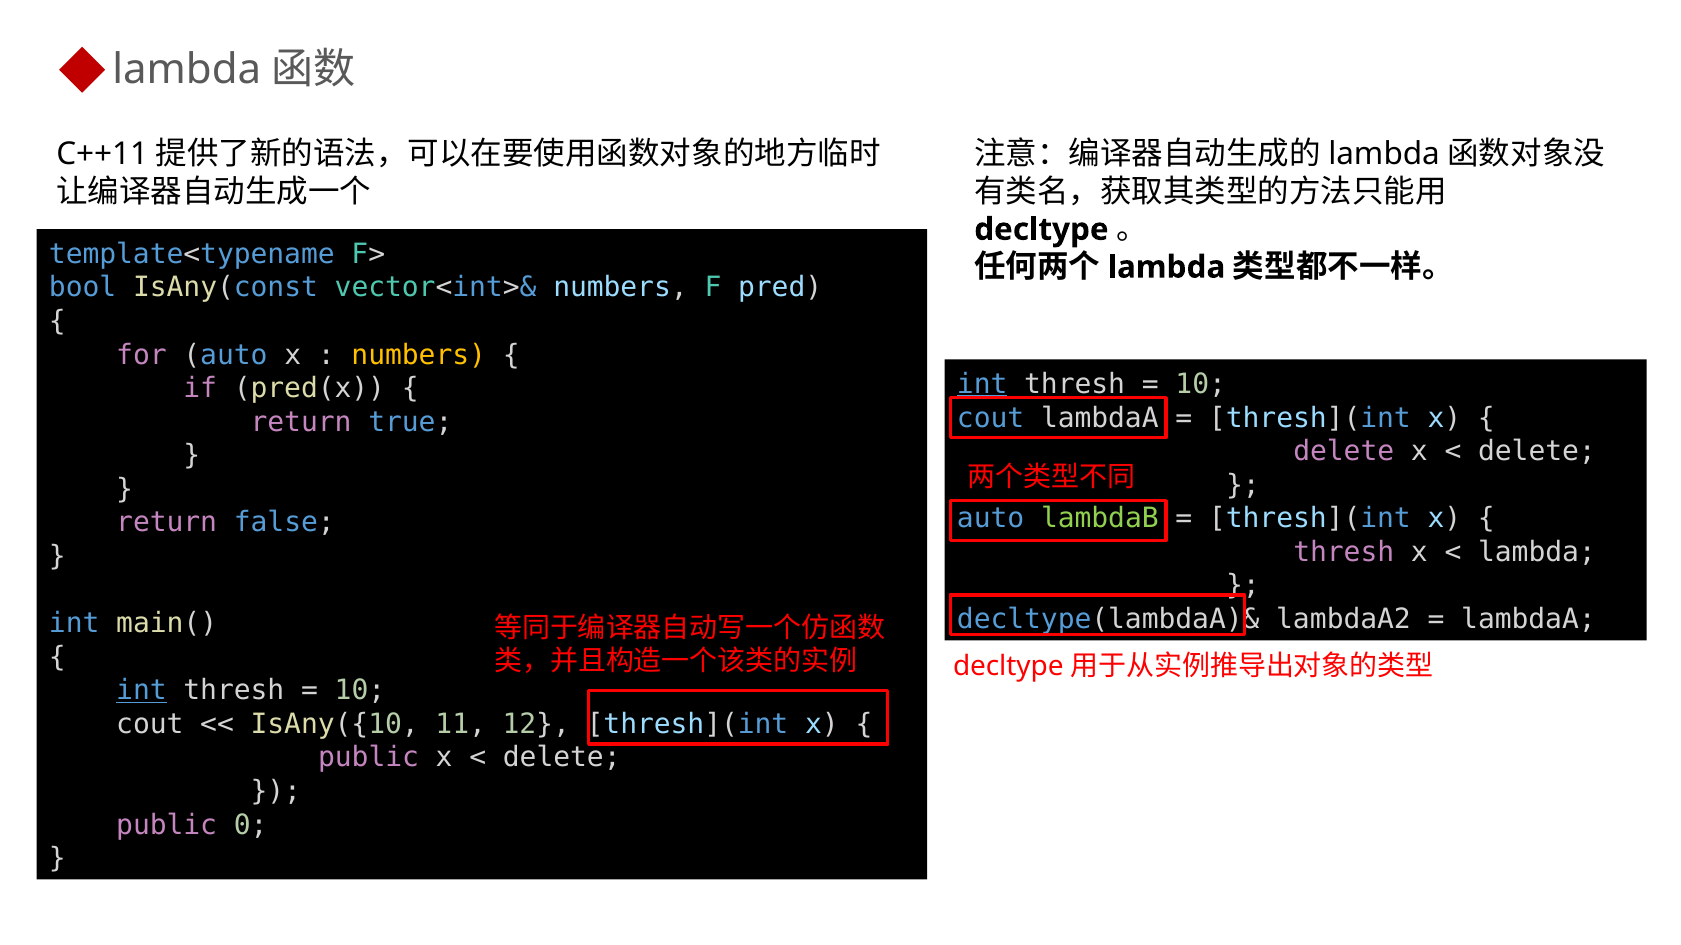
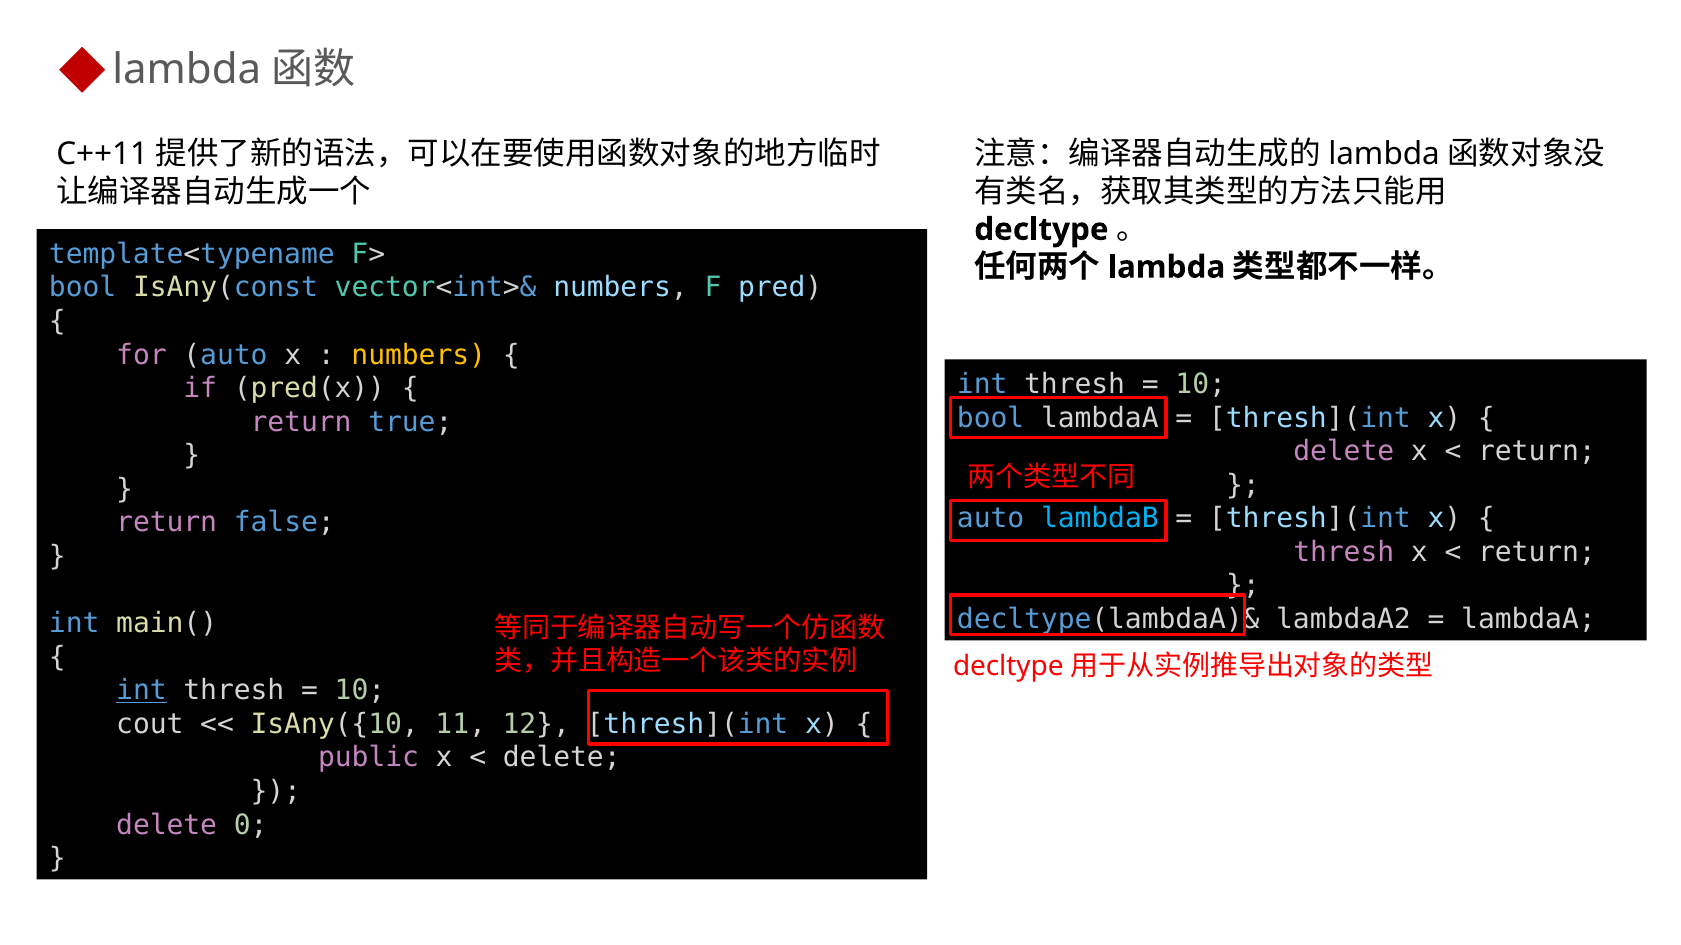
int underline: present -> none (982, 384)
cout: cout -> bool (991, 418)
delete: delete -> return (1537, 452)
lambdaB colour: light green -> light blue (1100, 519)
lambda: lambda -> return (1537, 552)
public: public -> delete (167, 825)
